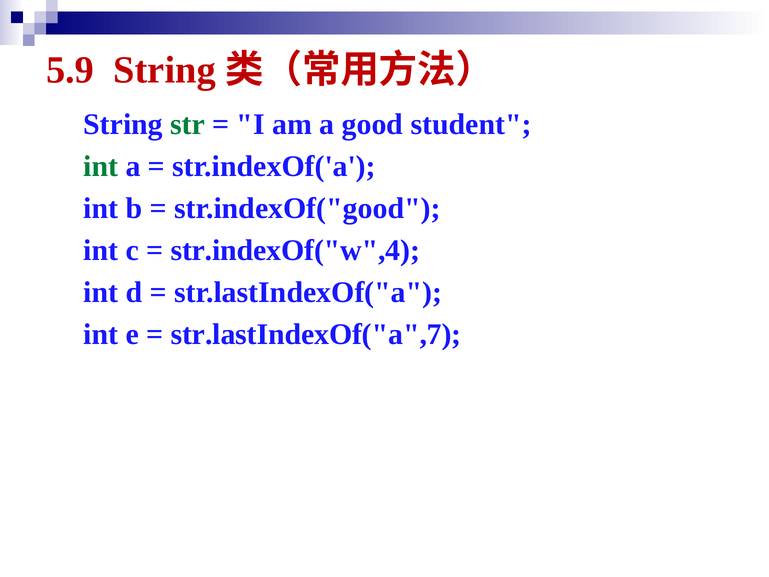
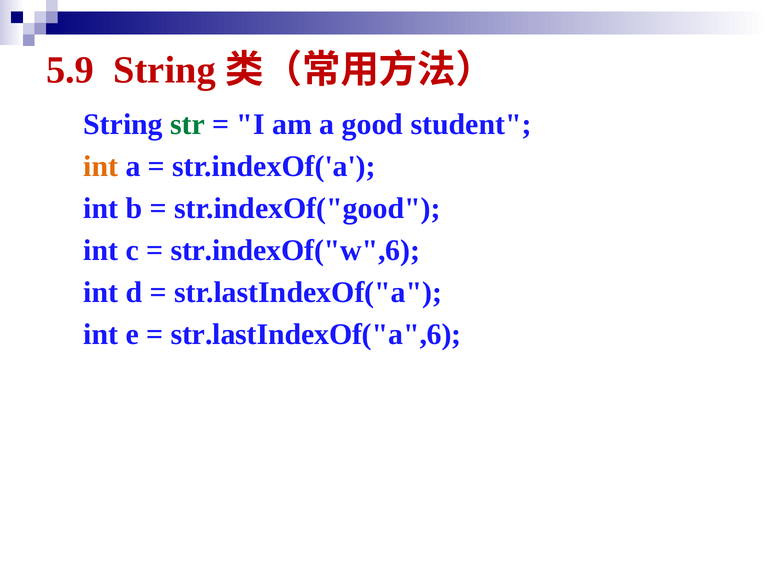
int colour: green -> orange (101, 166)
str.indexOf("w",4: str.indexOf("w",4 -> str.indexOf("w",6 (295, 250)
str.lastIndexOf("a",7: str.lastIndexOf("a",7 -> str.lastIndexOf("a",6 (316, 334)
